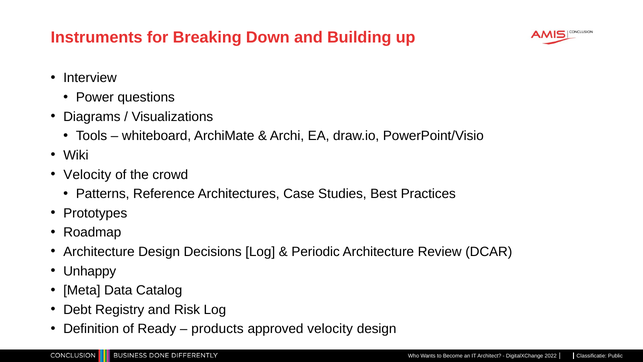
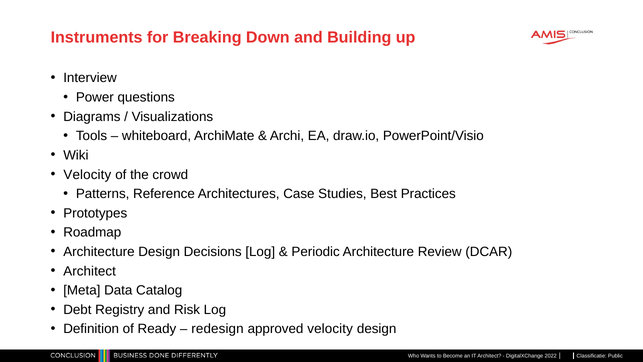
Unhappy: Unhappy -> Architect (90, 271)
products: products -> redesign (217, 329)
